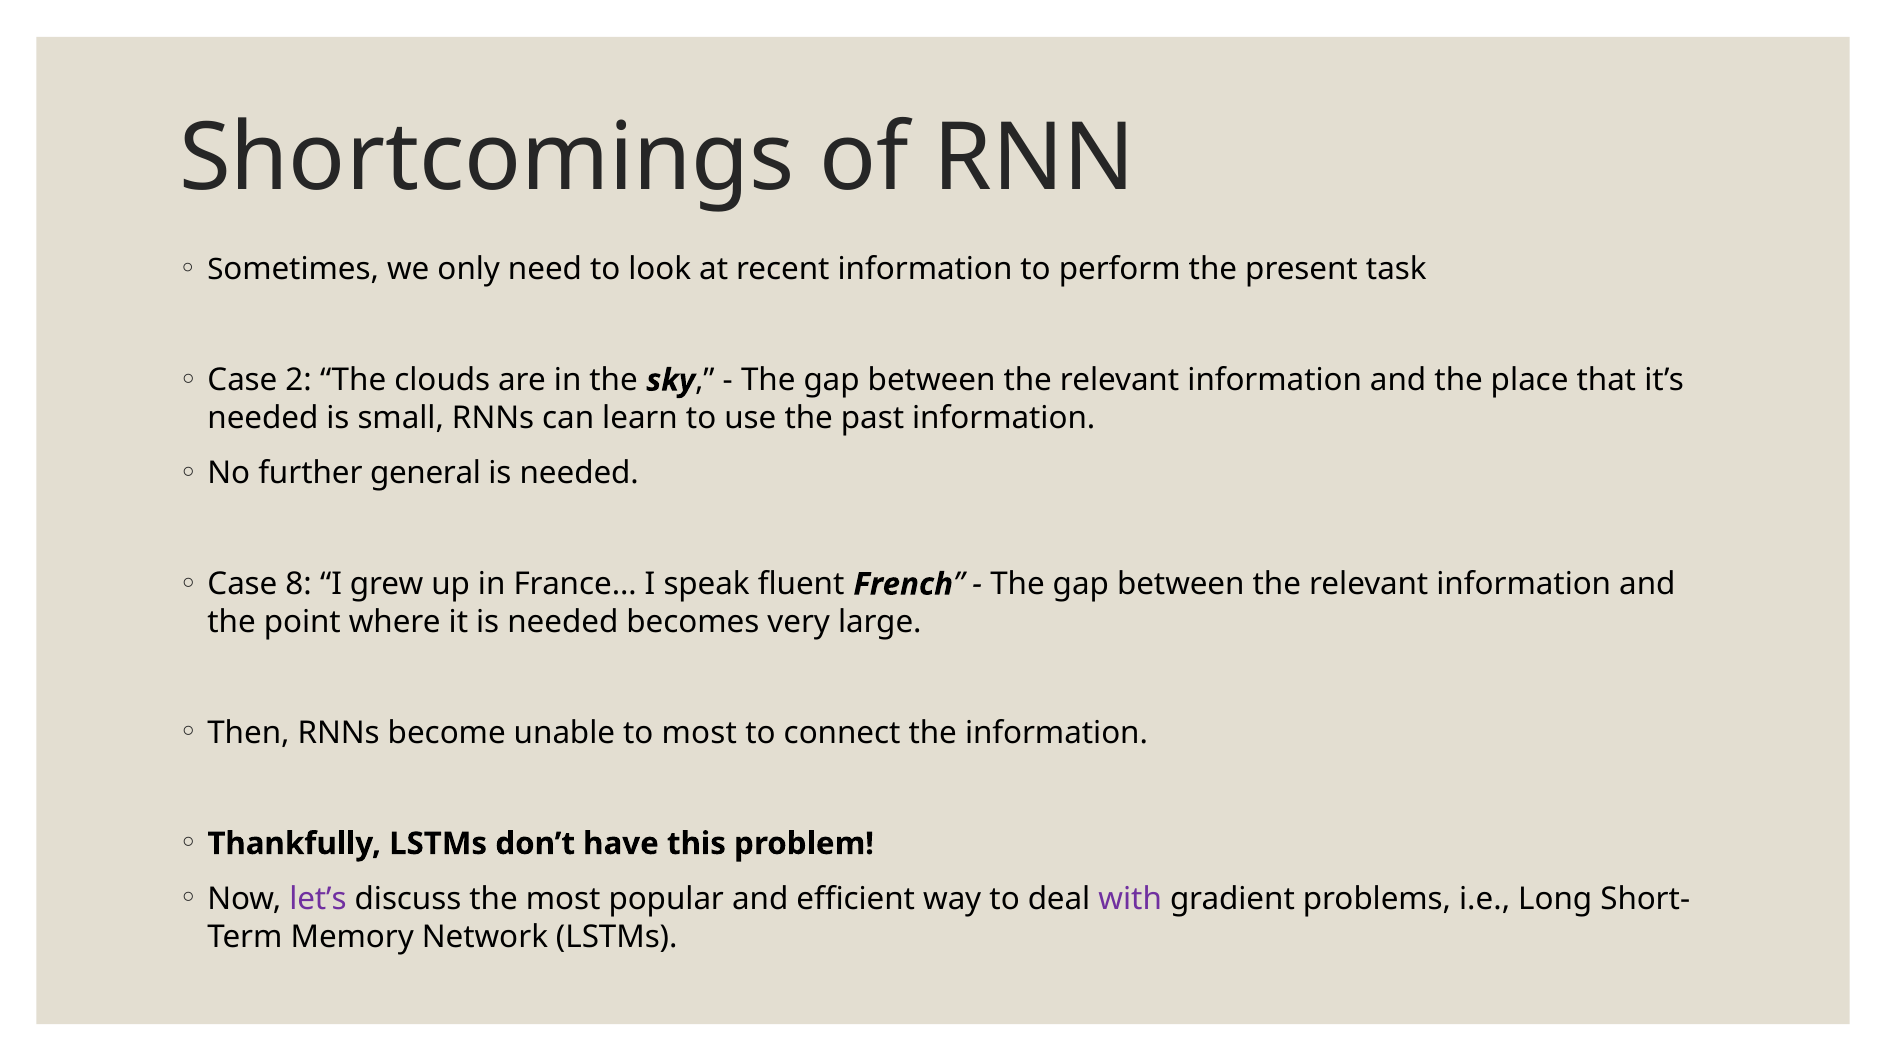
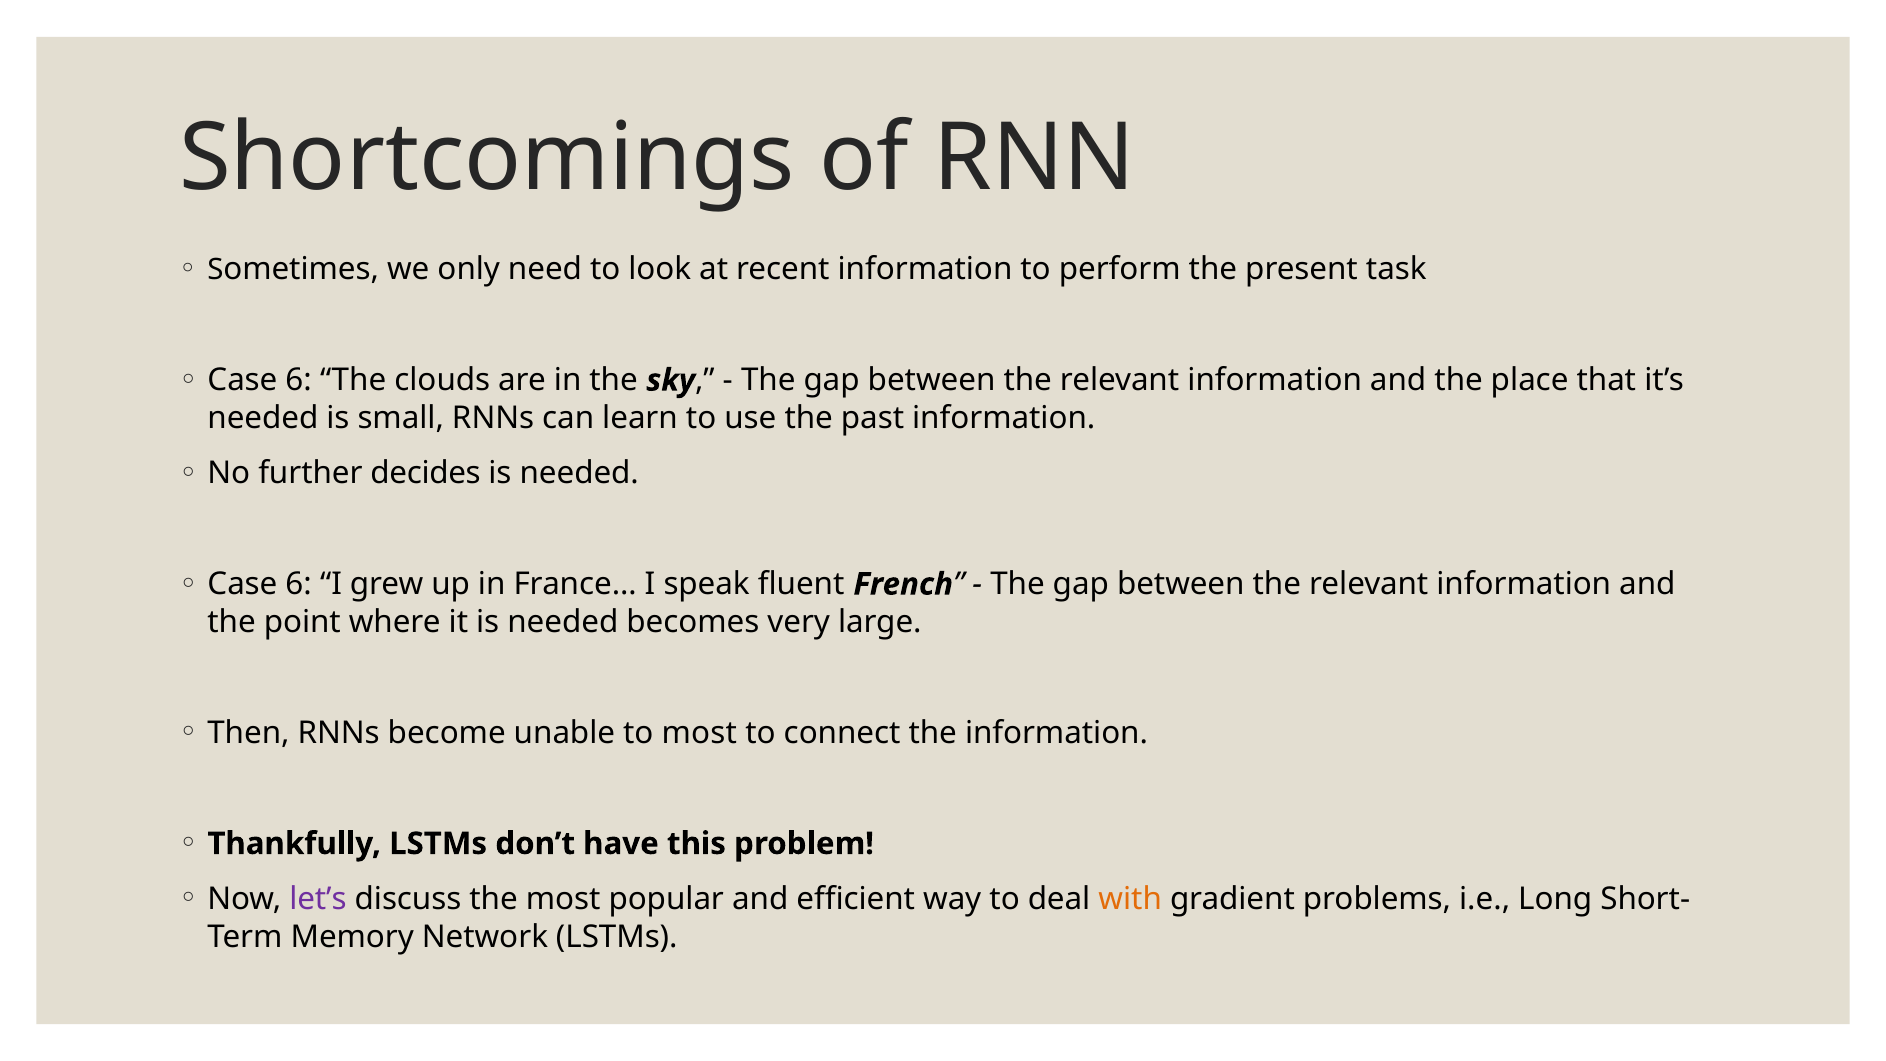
2: 2 -> 6 (299, 380)
general: general -> decides (426, 473)
8: 8 -> 6 (299, 584)
with colour: purple -> orange (1130, 899)
